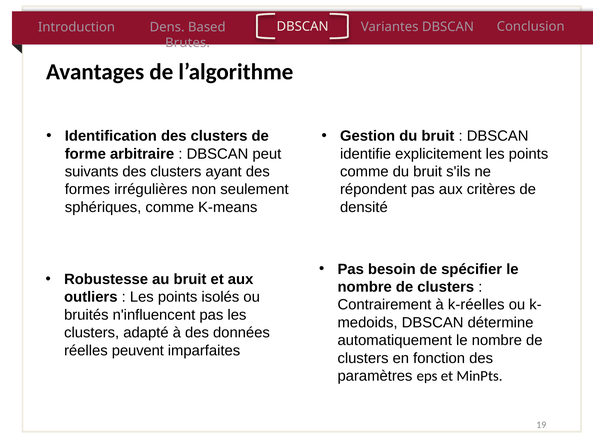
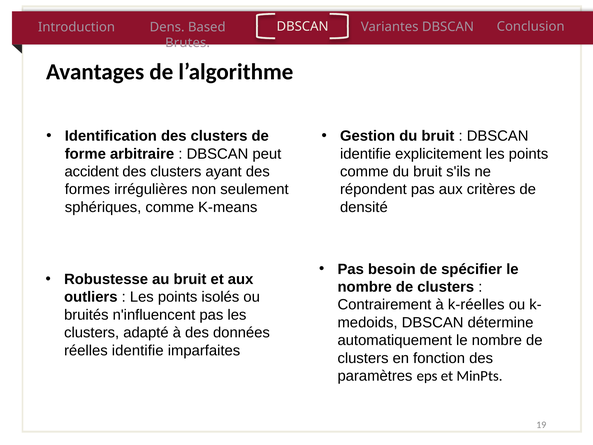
suivants: suivants -> accident (92, 172)
réelles peuvent: peuvent -> identifie (138, 350)
